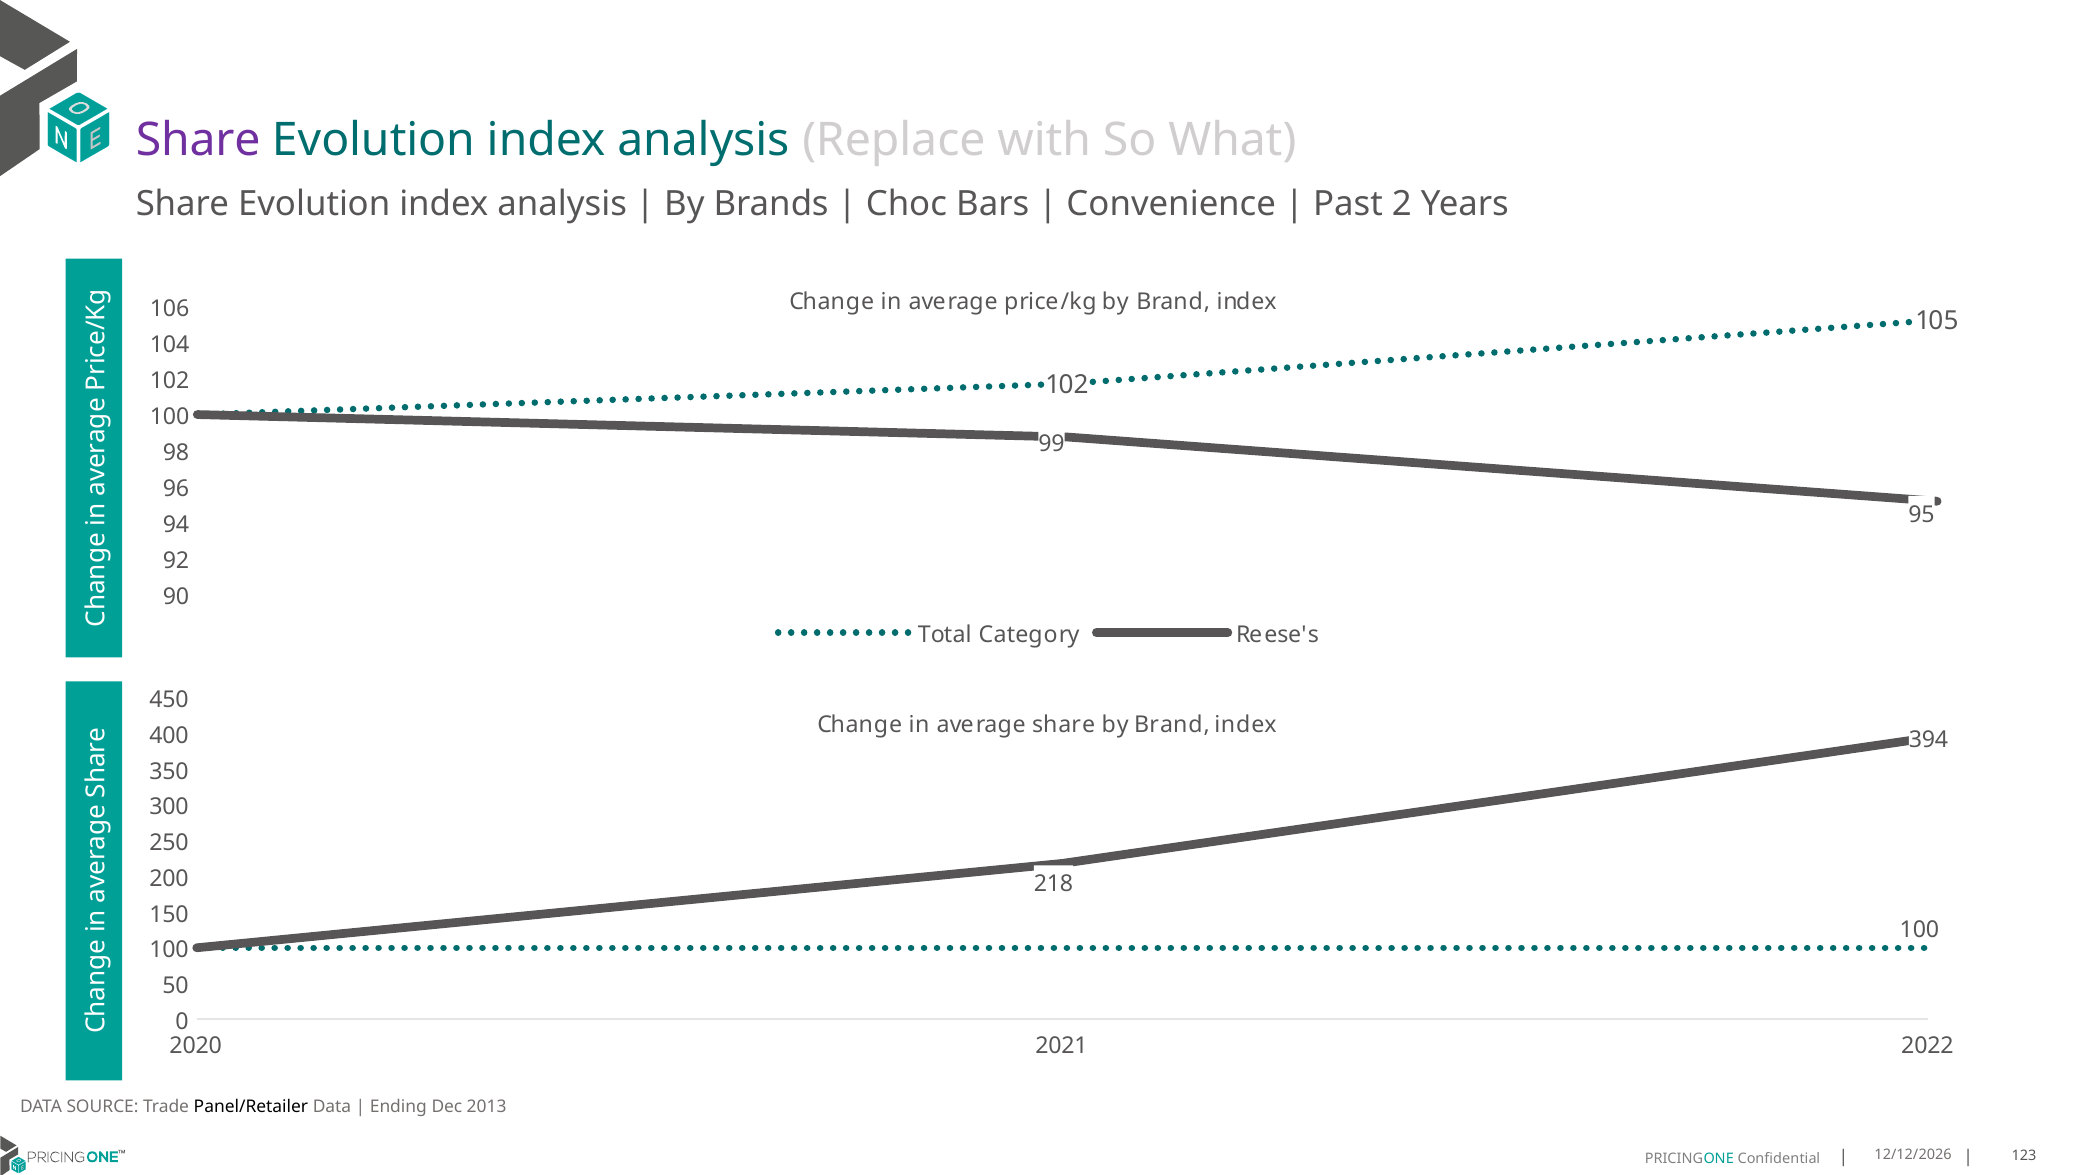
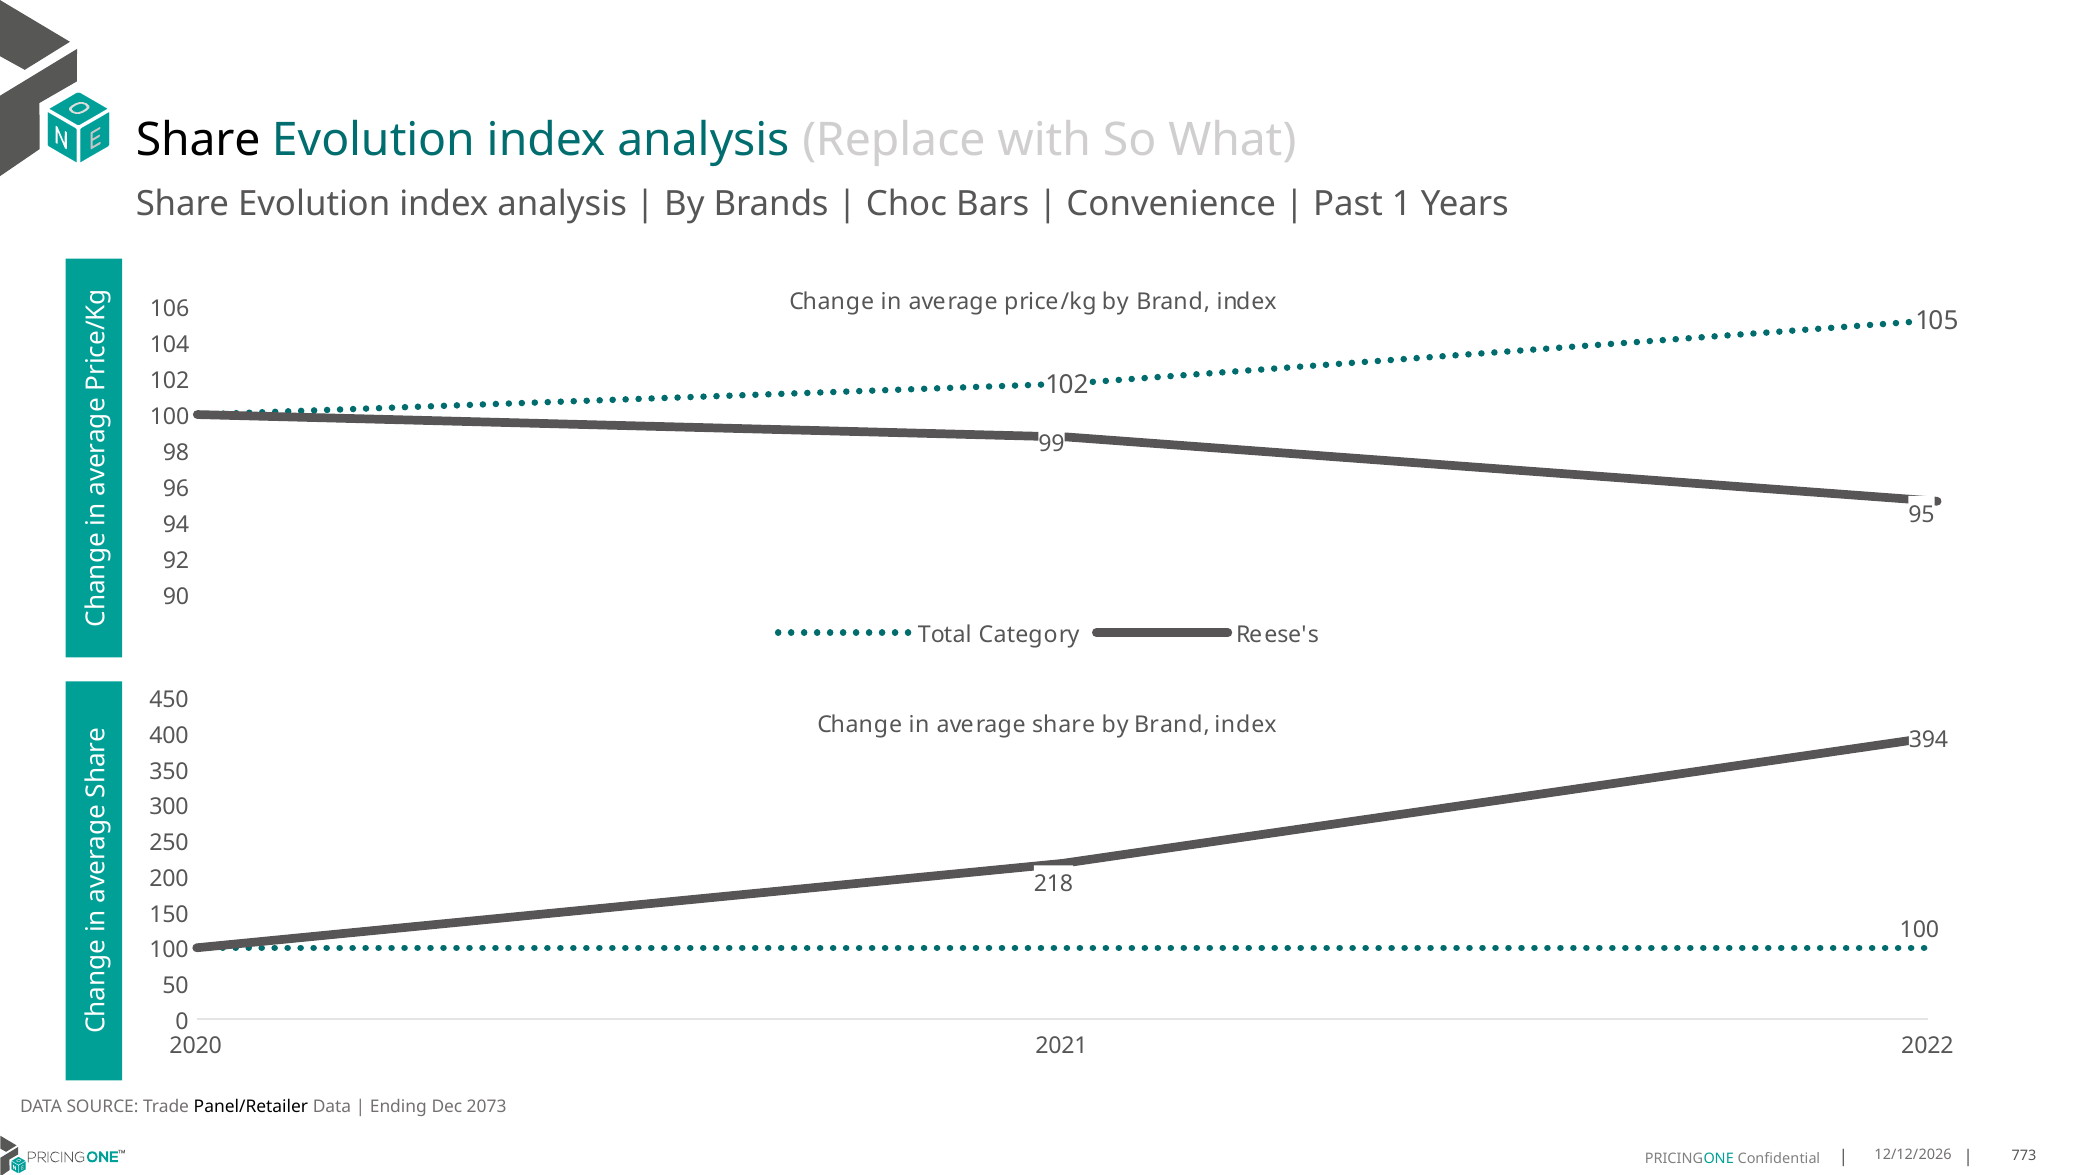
Share colour: purple -> black (198, 140)
2: 2 -> 1 (1402, 204)
2013: 2013 -> 2073 (487, 1106)
123: 123 -> 773 (2024, 1155)
